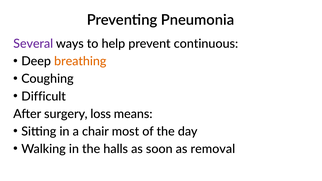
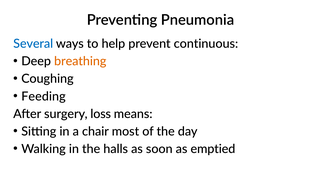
Several colour: purple -> blue (33, 44)
Difficult: Difficult -> Feeding (43, 96)
removal: removal -> emptied (213, 149)
